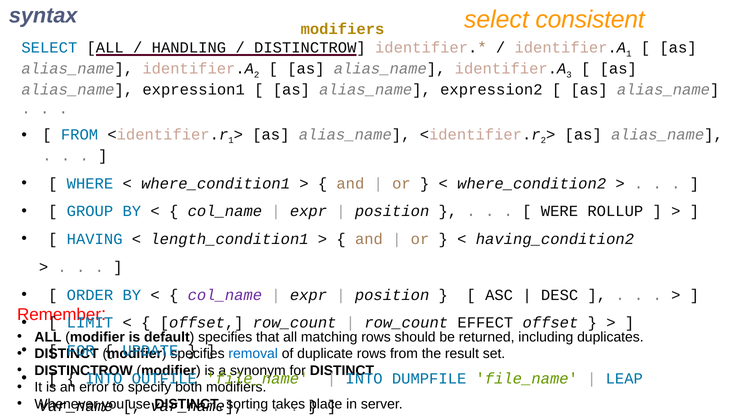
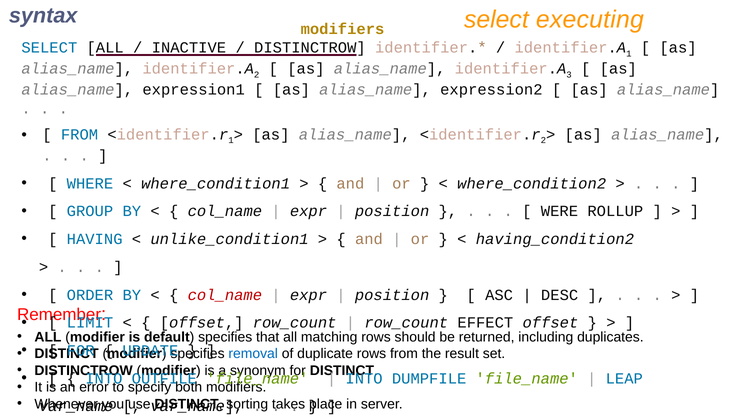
consistent: consistent -> executing (590, 19)
HANDLING: HANDLING -> INACTIVE (189, 48)
length_condition1: length_condition1 -> unlike_condition1 (230, 239)
col_name colour: purple -> red (225, 295)
